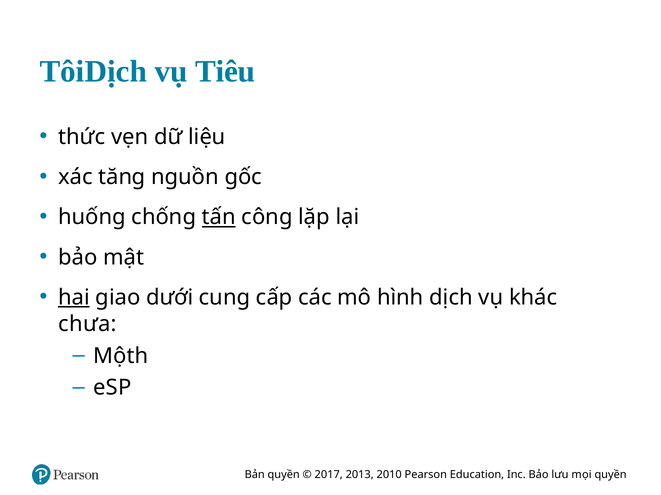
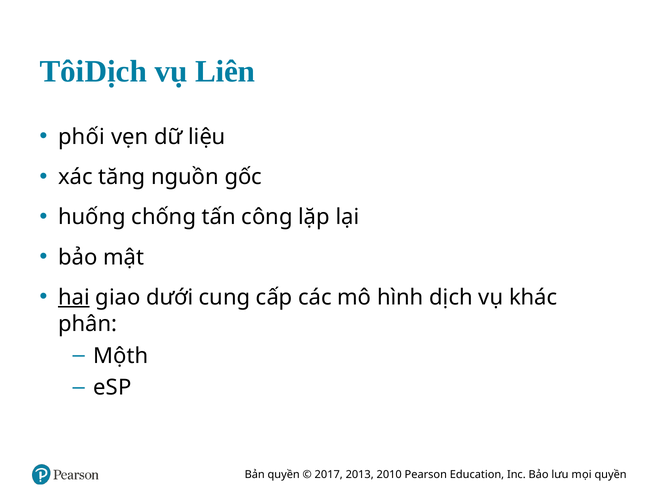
Tiêu: Tiêu -> Liên (225, 72)
thức: thức -> phối (82, 137)
tấn underline: present -> none (219, 217)
chưa: chưa -> phân (88, 324)
